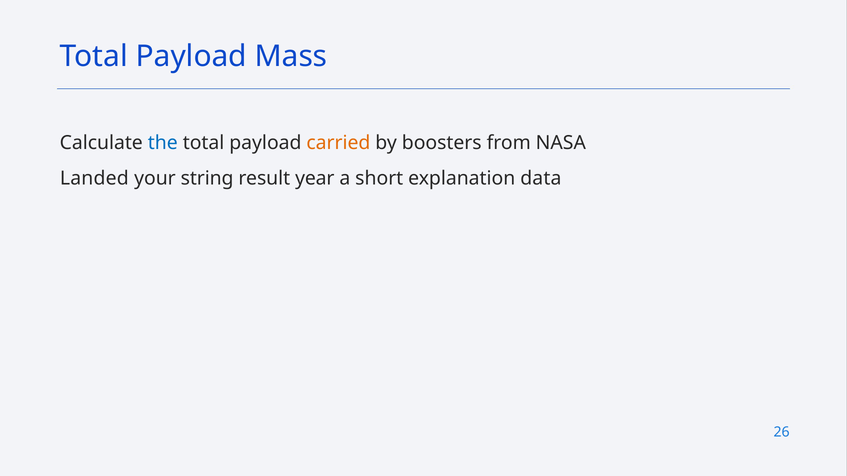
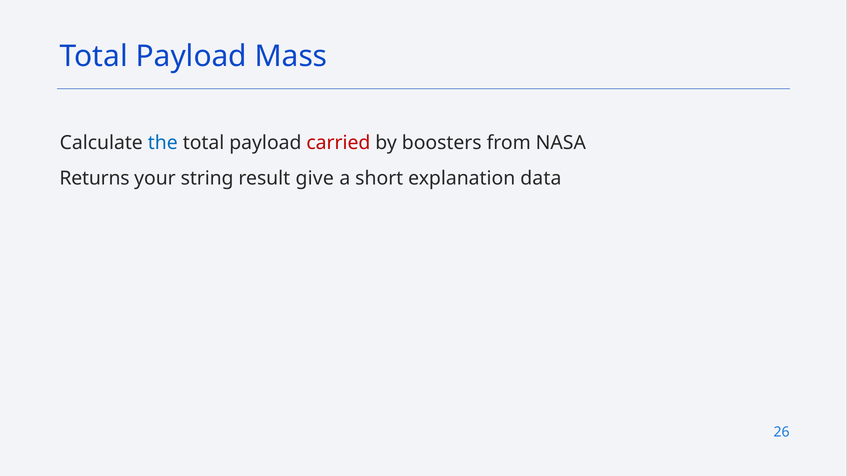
carried colour: orange -> red (338, 143)
Landed: Landed -> Returns (95, 179)
year: year -> give (315, 179)
